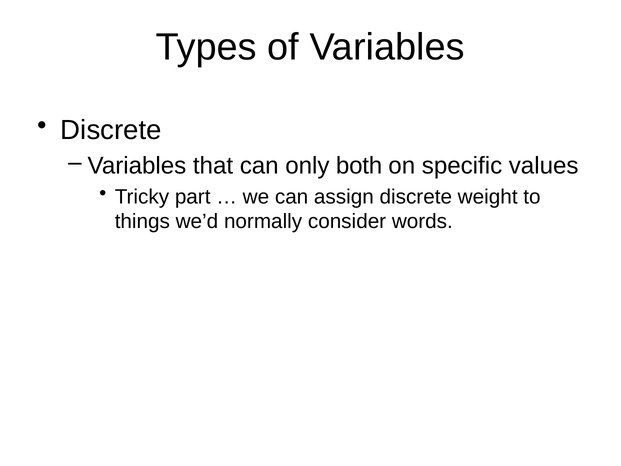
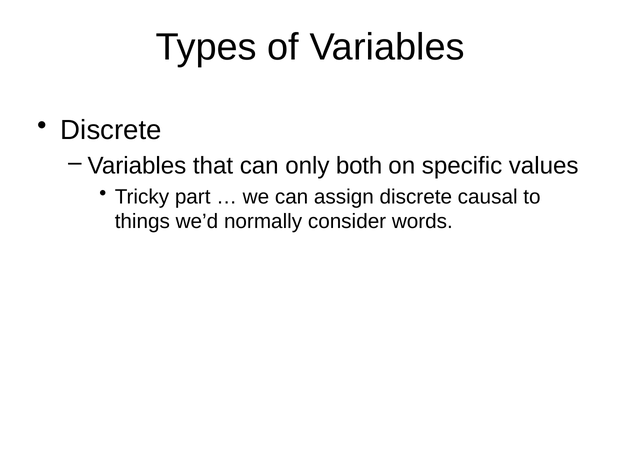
weight: weight -> causal (488, 197)
